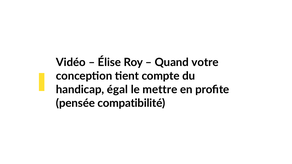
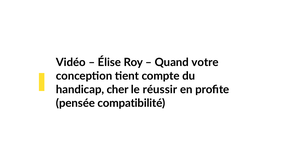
égal: égal -> cher (118, 90)
mettre: mettre -> réussir (160, 90)
